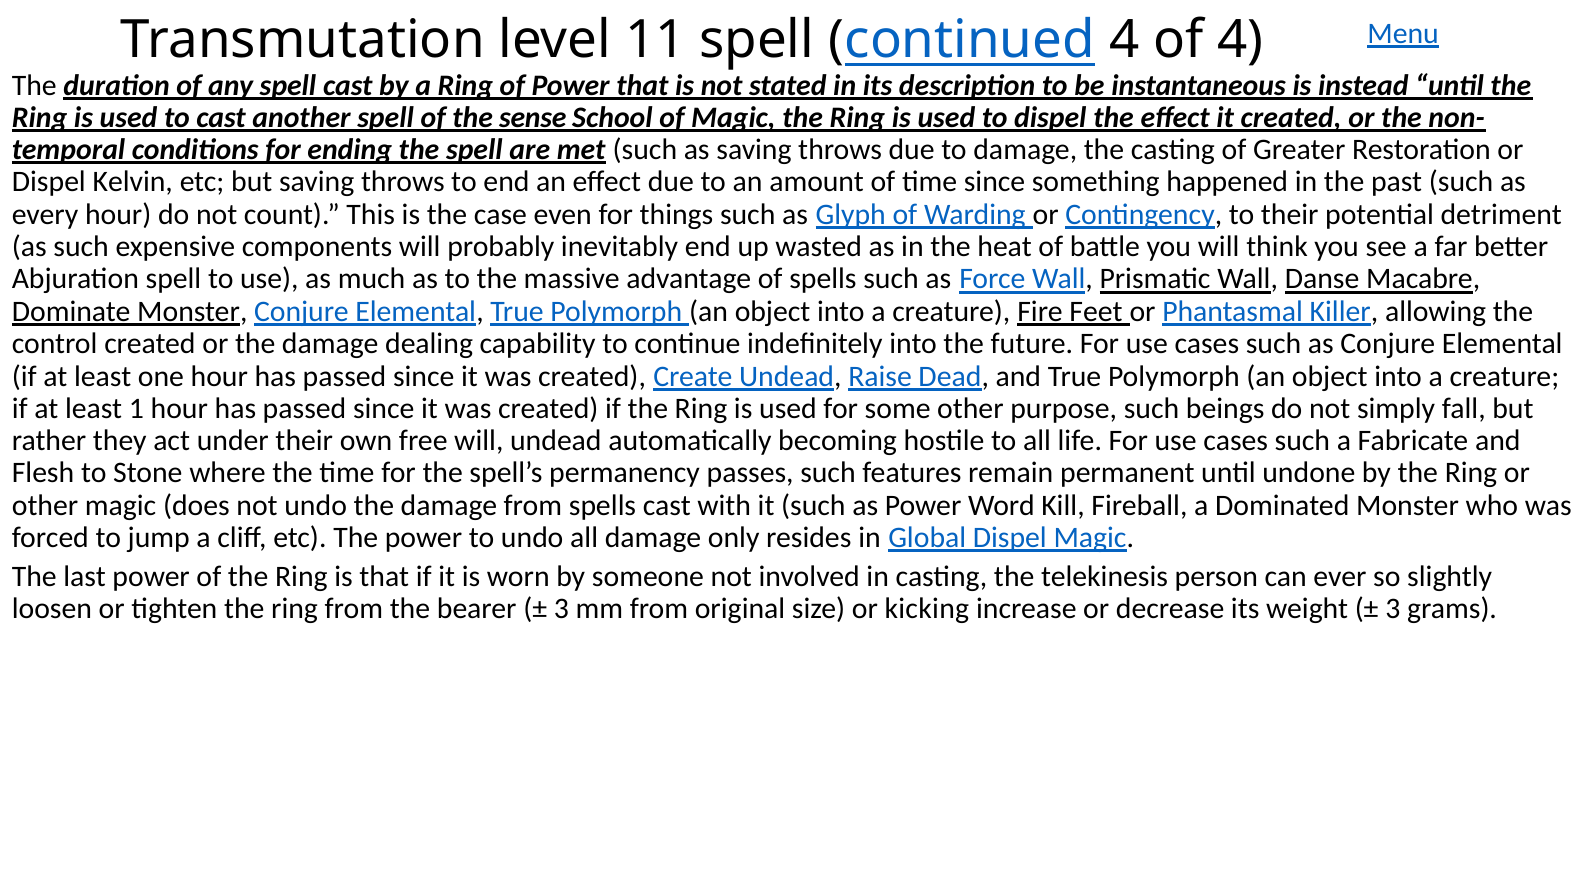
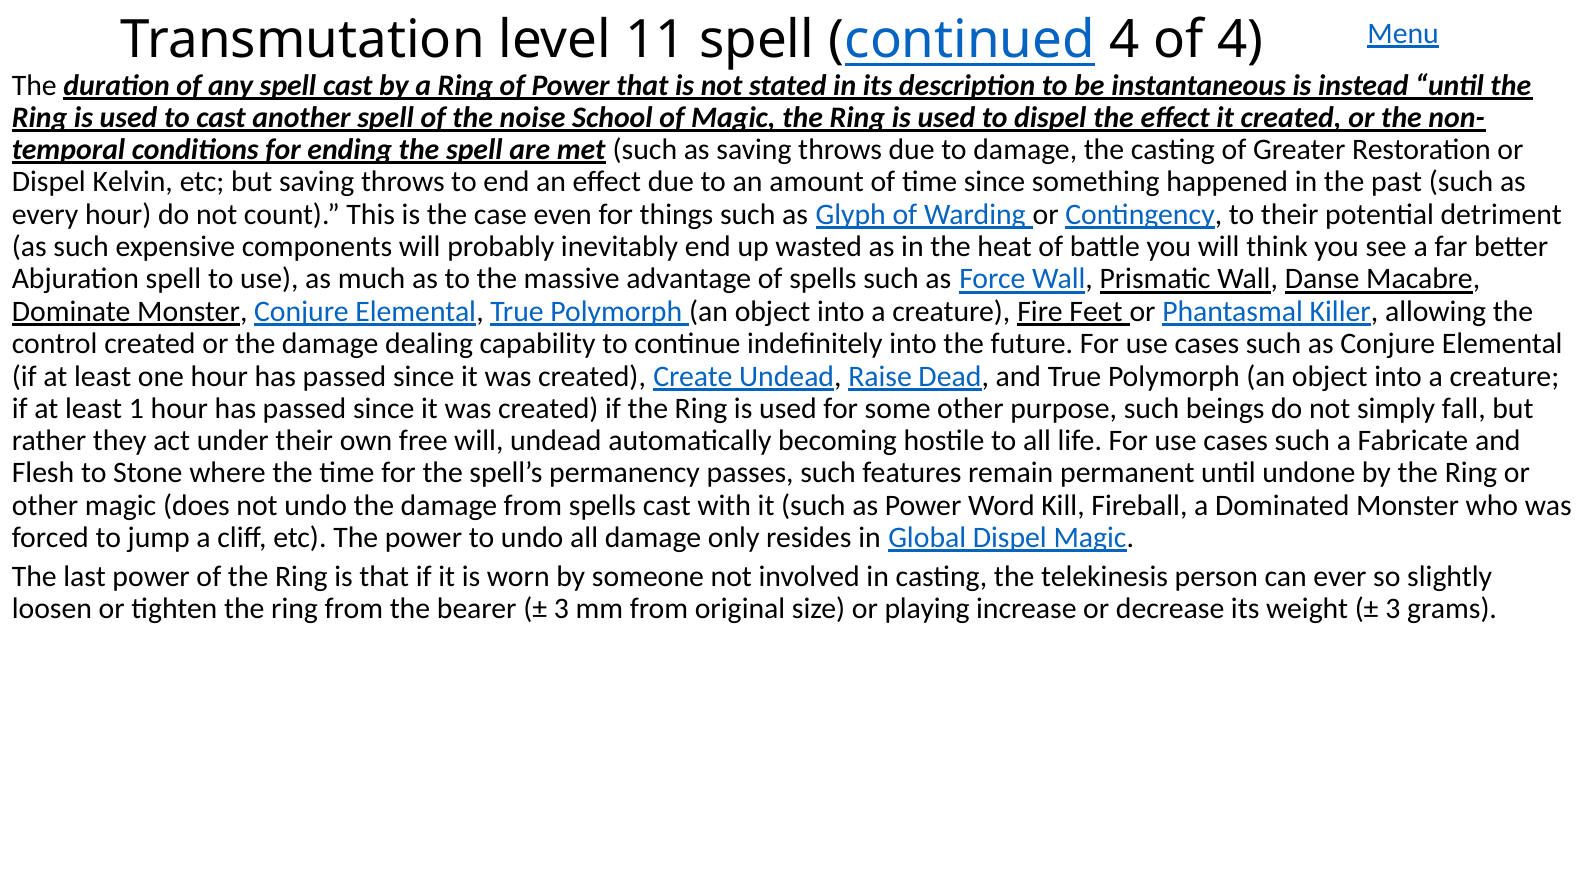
sense: sense -> noise (533, 118)
kicking: kicking -> playing (927, 609)
